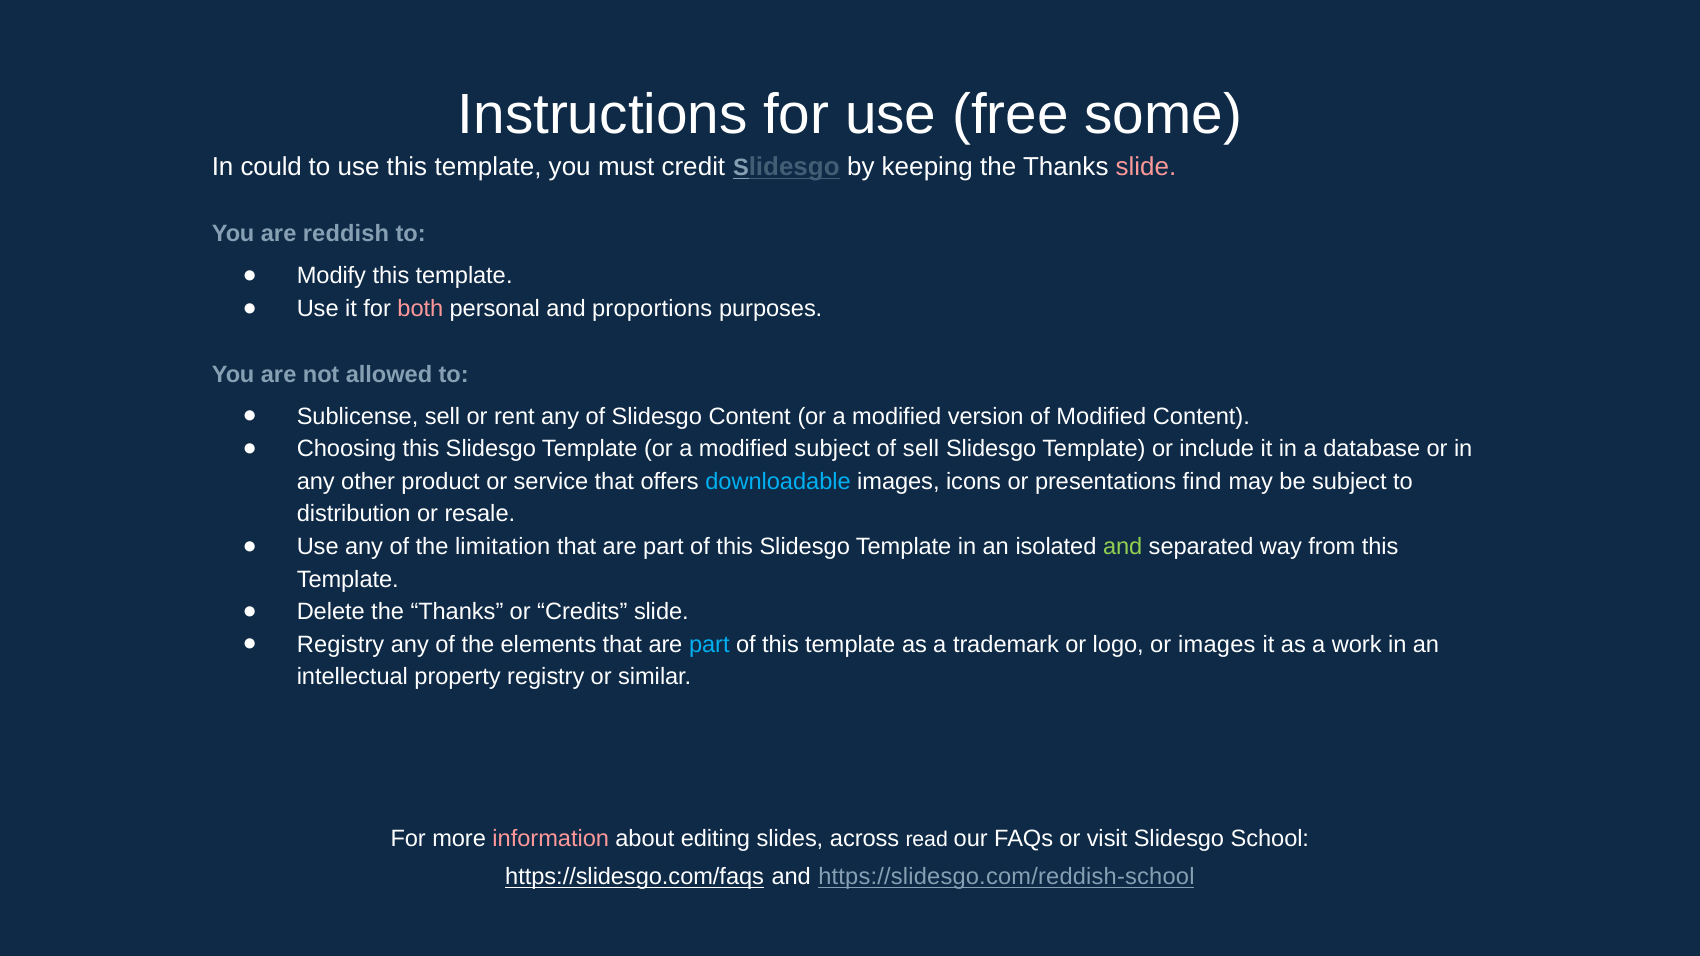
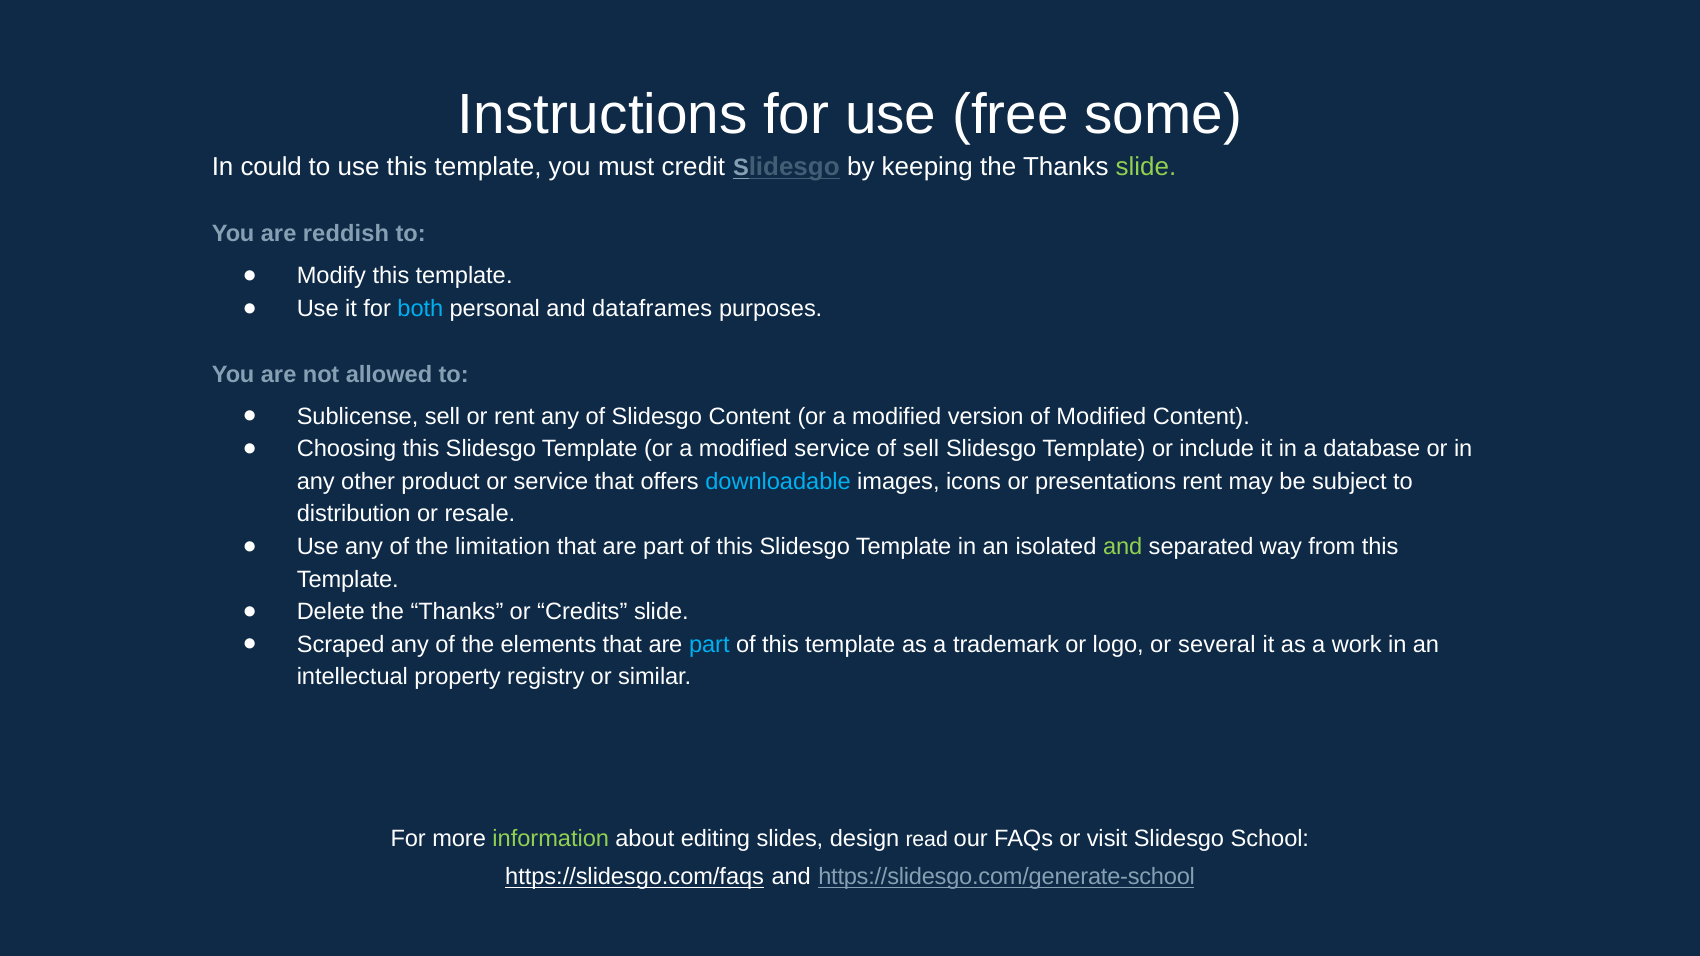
slide colour: pink -> light green (1146, 167)
both colour: pink -> light blue (420, 309)
proportions: proportions -> dataframes (652, 309)
modified subject: subject -> service (832, 449)
presentations find: find -> rent (1202, 482)
Registry: Registry -> Scraped (341, 645)
or images: images -> several (1217, 645)
information colour: pink -> light green (551, 839)
across: across -> design (865, 839)
https://slidesgo.com/reddish-school: https://slidesgo.com/reddish-school -> https://slidesgo.com/generate-school (1007, 877)
